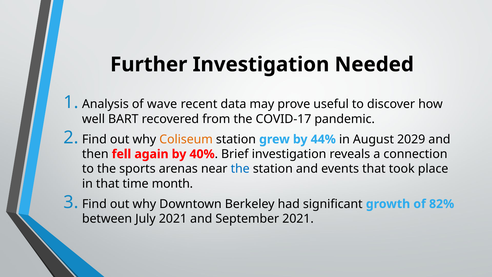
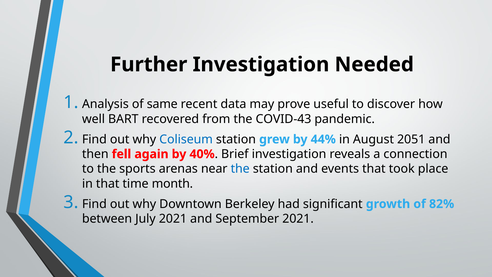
wave: wave -> same (162, 104)
COVID-17: COVID-17 -> COVID-43 (283, 119)
Coliseum colour: orange -> blue (186, 139)
2029: 2029 -> 2051 (411, 139)
